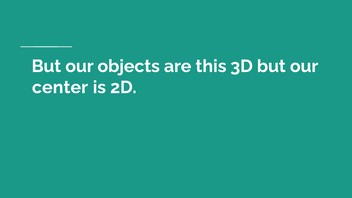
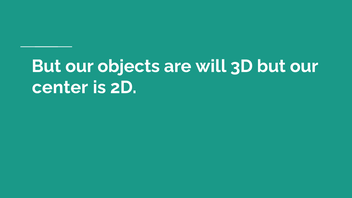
this: this -> will (211, 66)
